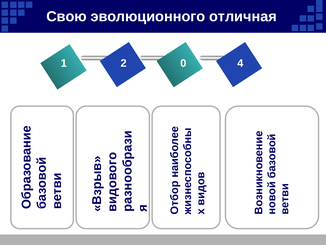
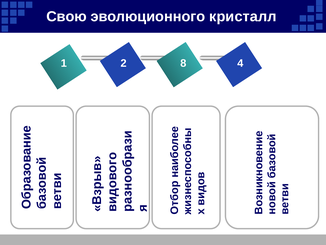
отличная: отличная -> кристалл (243, 16)
0: 0 -> 8 (183, 63)
